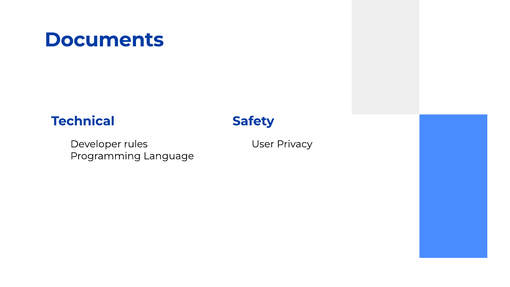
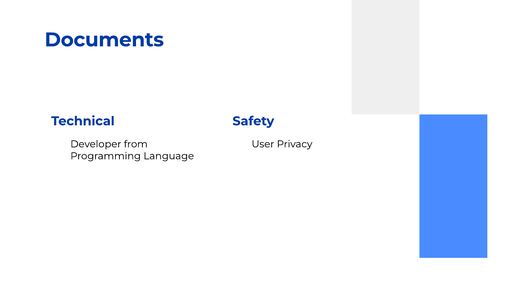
rules: rules -> from (136, 144)
